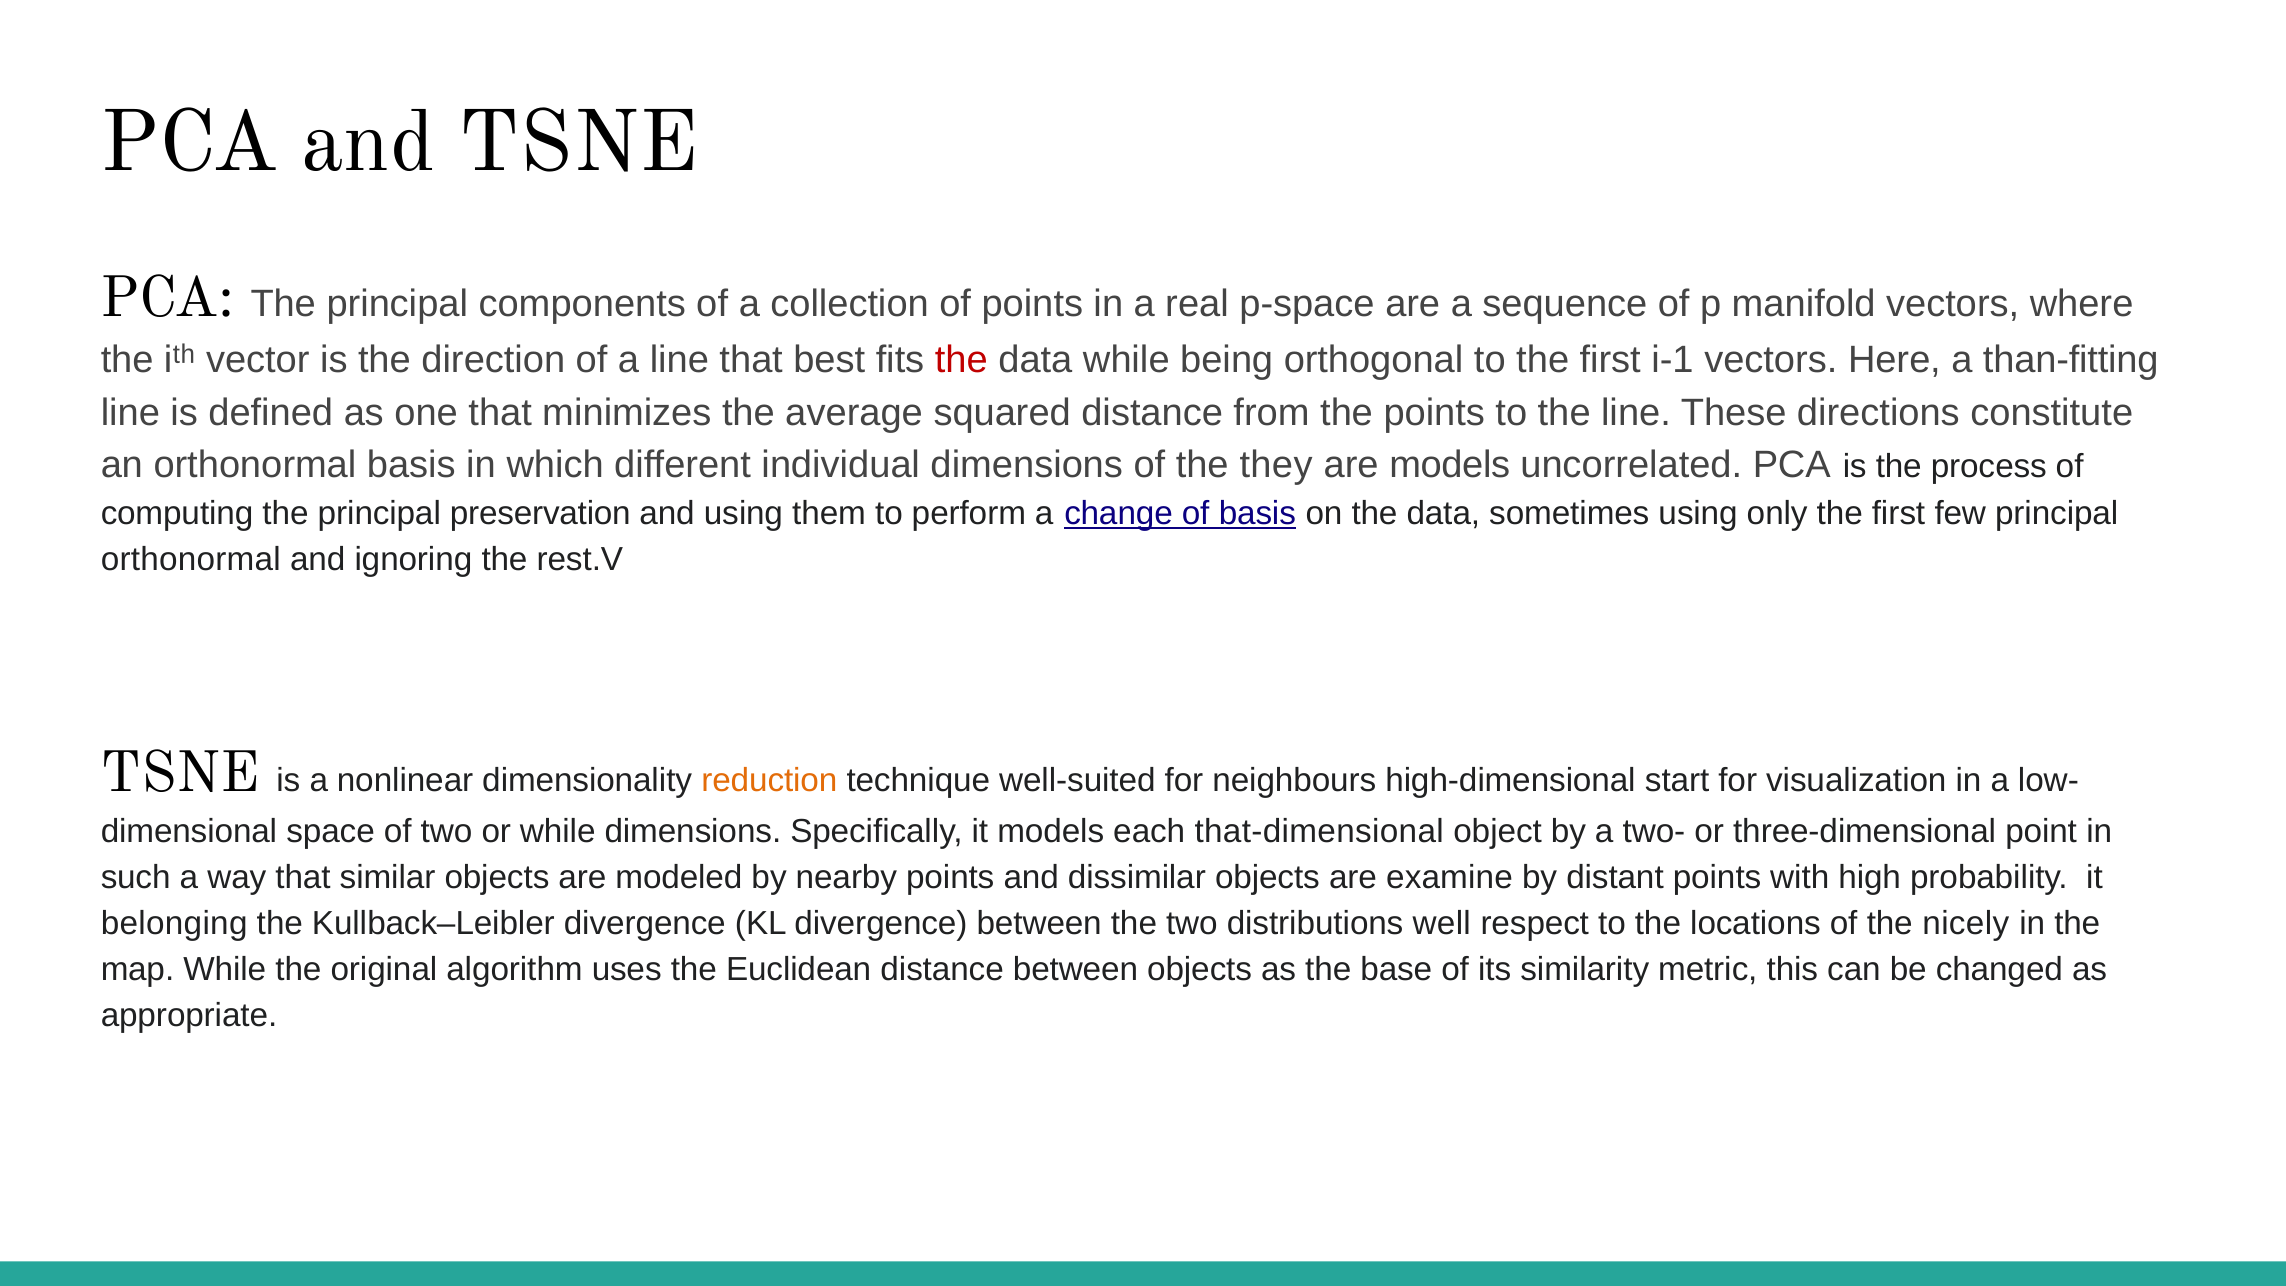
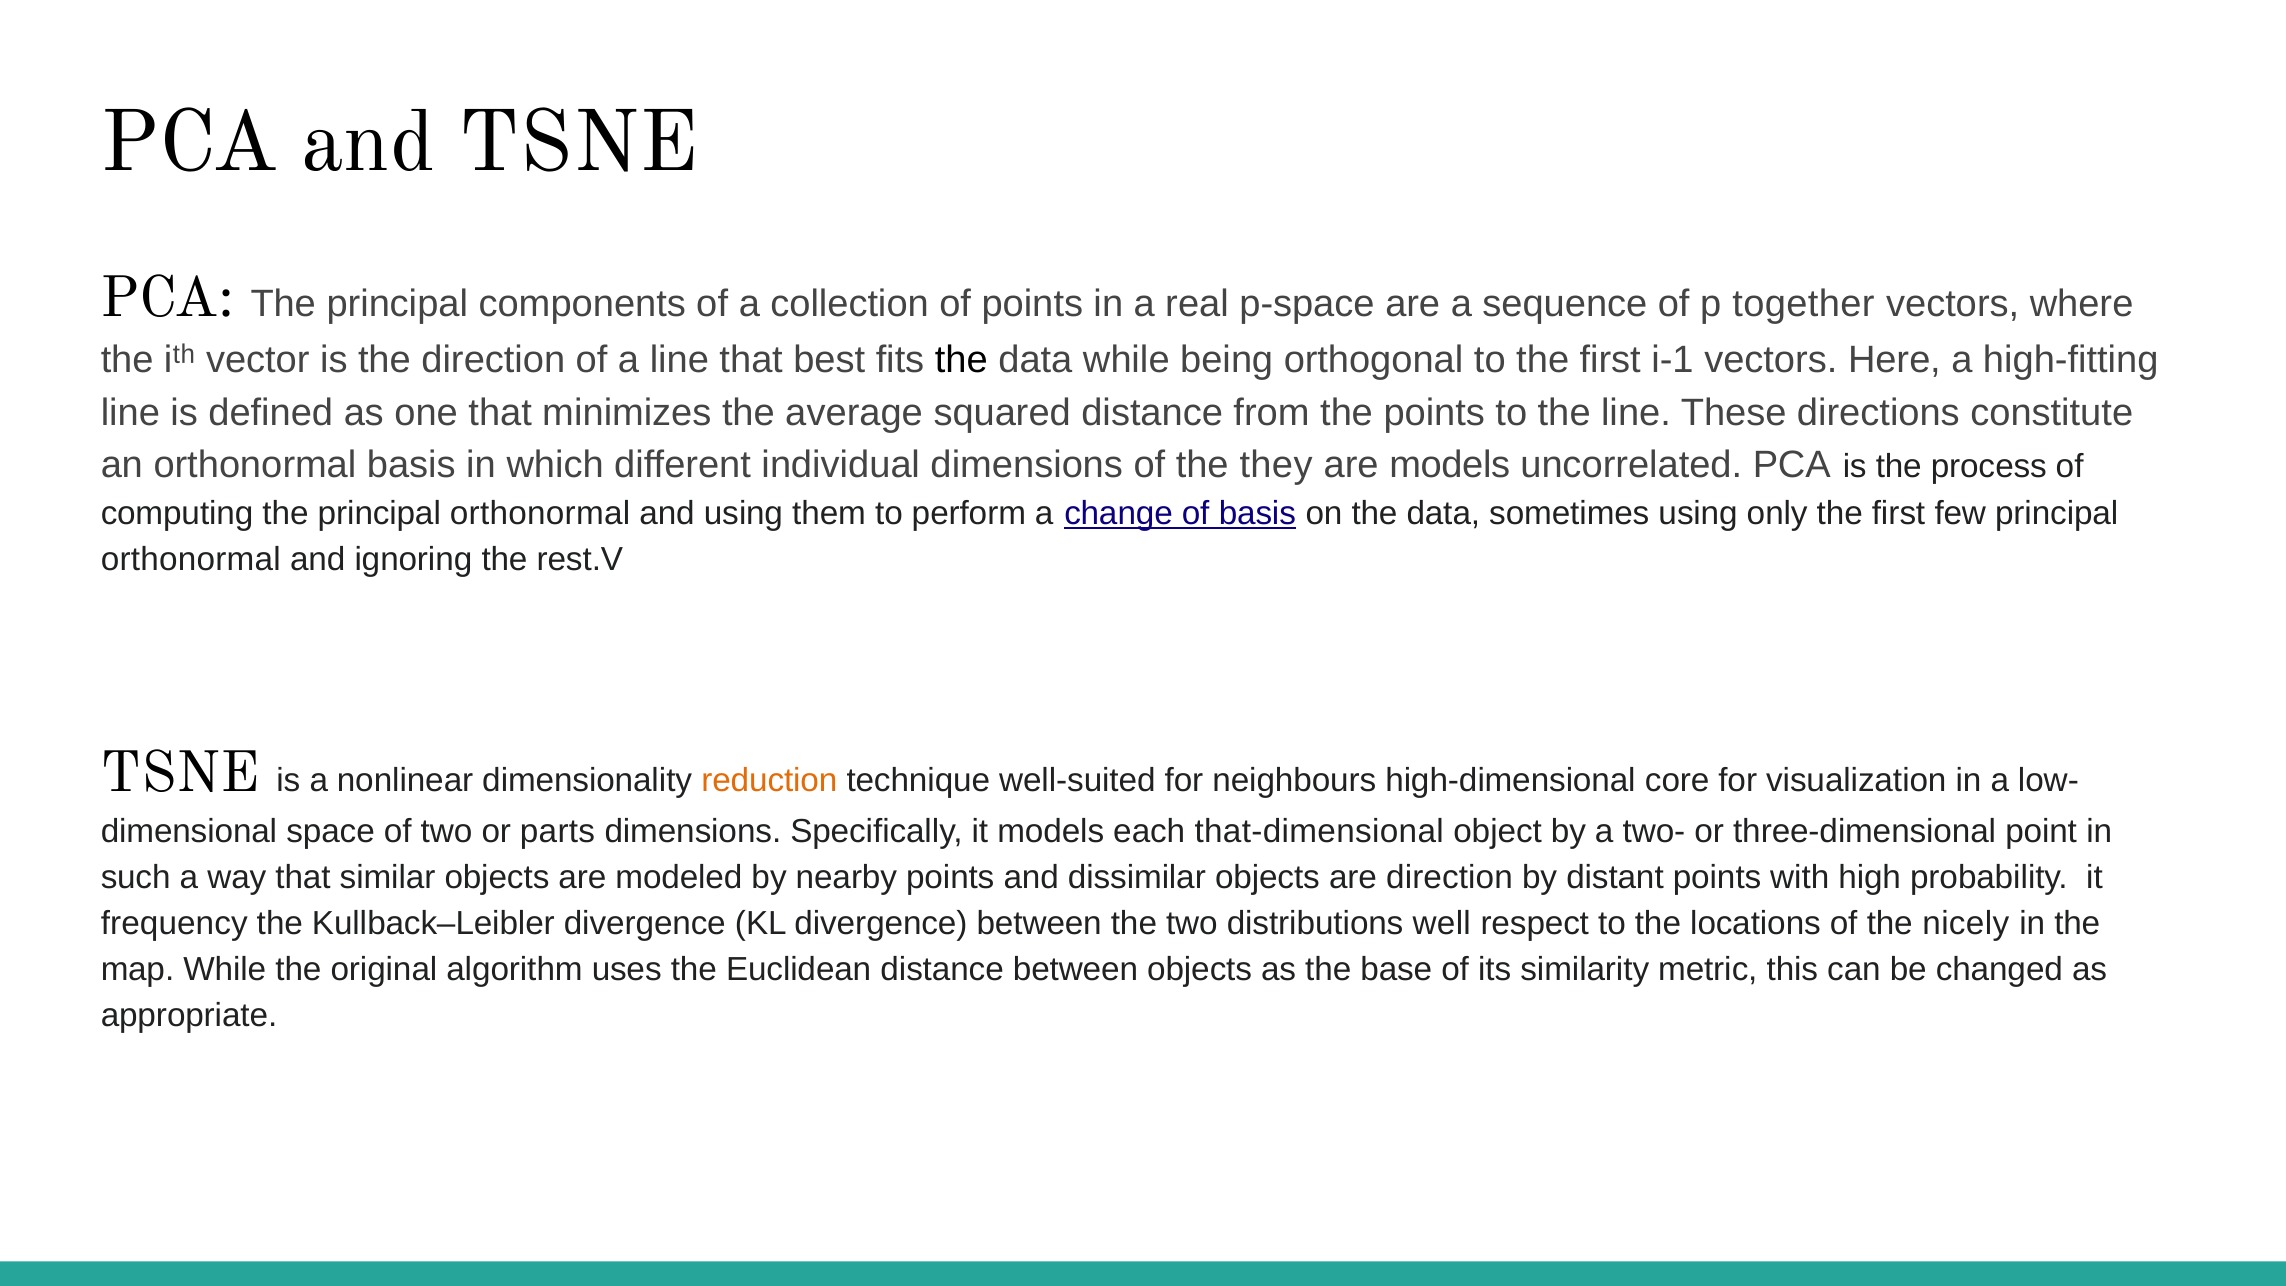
manifold: manifold -> together (1803, 304)
the colour: red -> black (961, 360)
than-fitting: than-fitting -> high-fitting (2071, 360)
the principal preservation: preservation -> orthonormal (540, 513)
start: start -> core (1677, 781)
or while: while -> parts (558, 832)
are examine: examine -> direction (1449, 877)
belonging: belonging -> frequency (174, 923)
